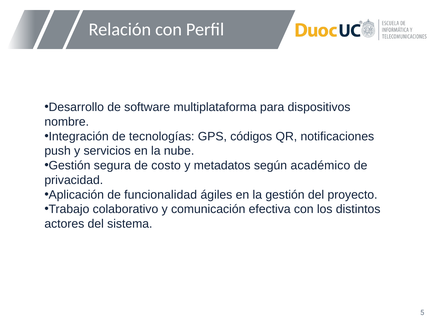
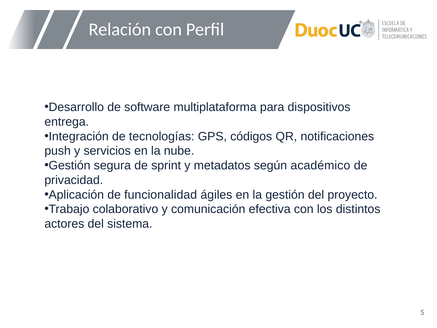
nombre: nombre -> entrega (67, 122)
costo: costo -> sprint (166, 165)
